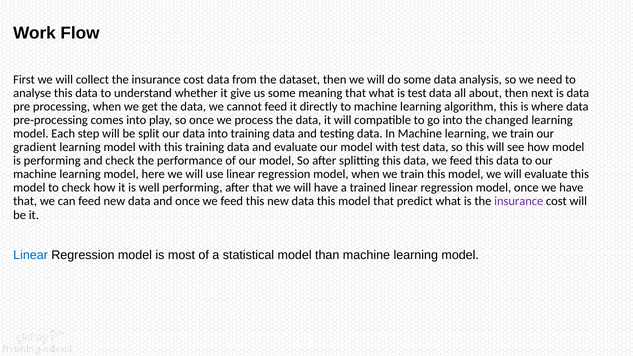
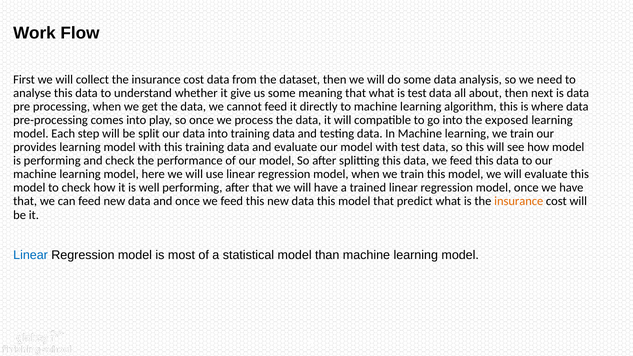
changed: changed -> exposed (507, 120)
gradient: gradient -> provides (35, 147)
insurance colour: purple -> orange (519, 201)
